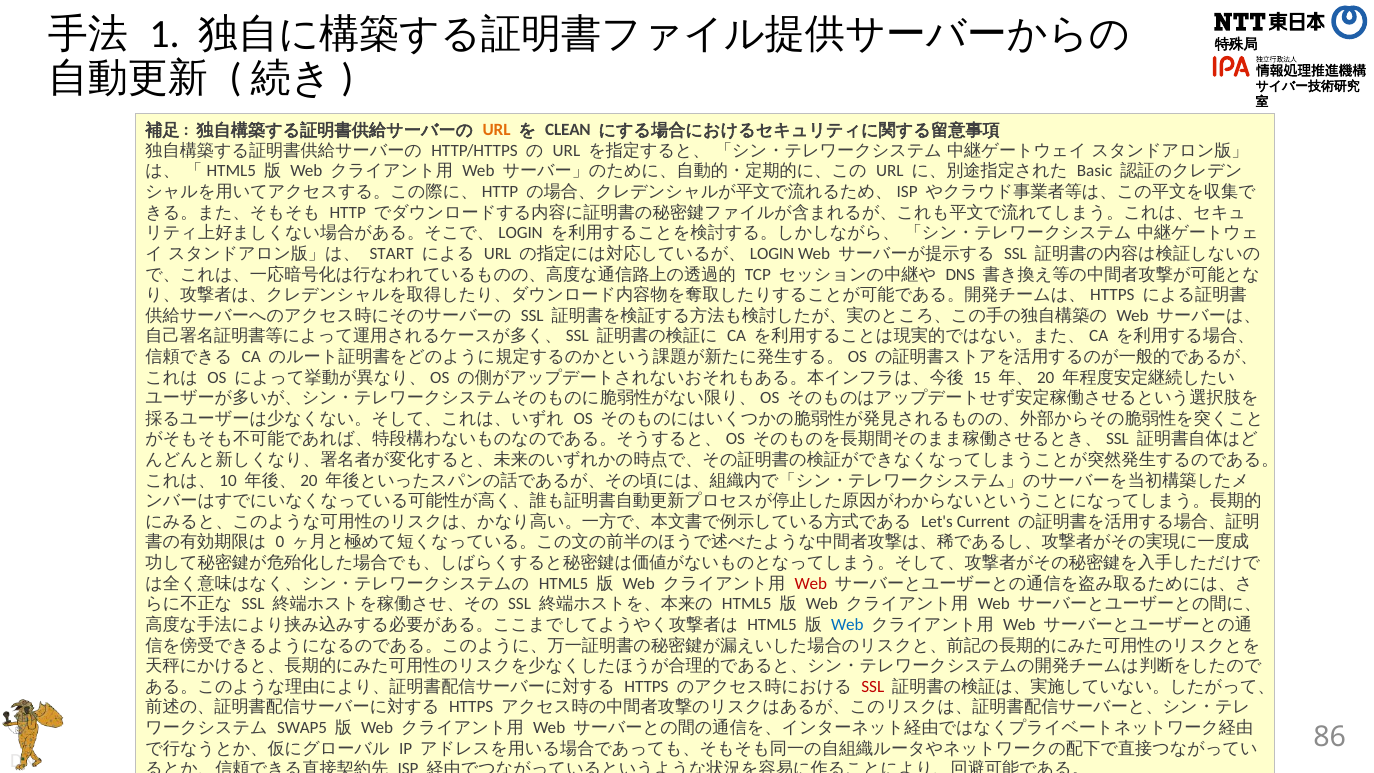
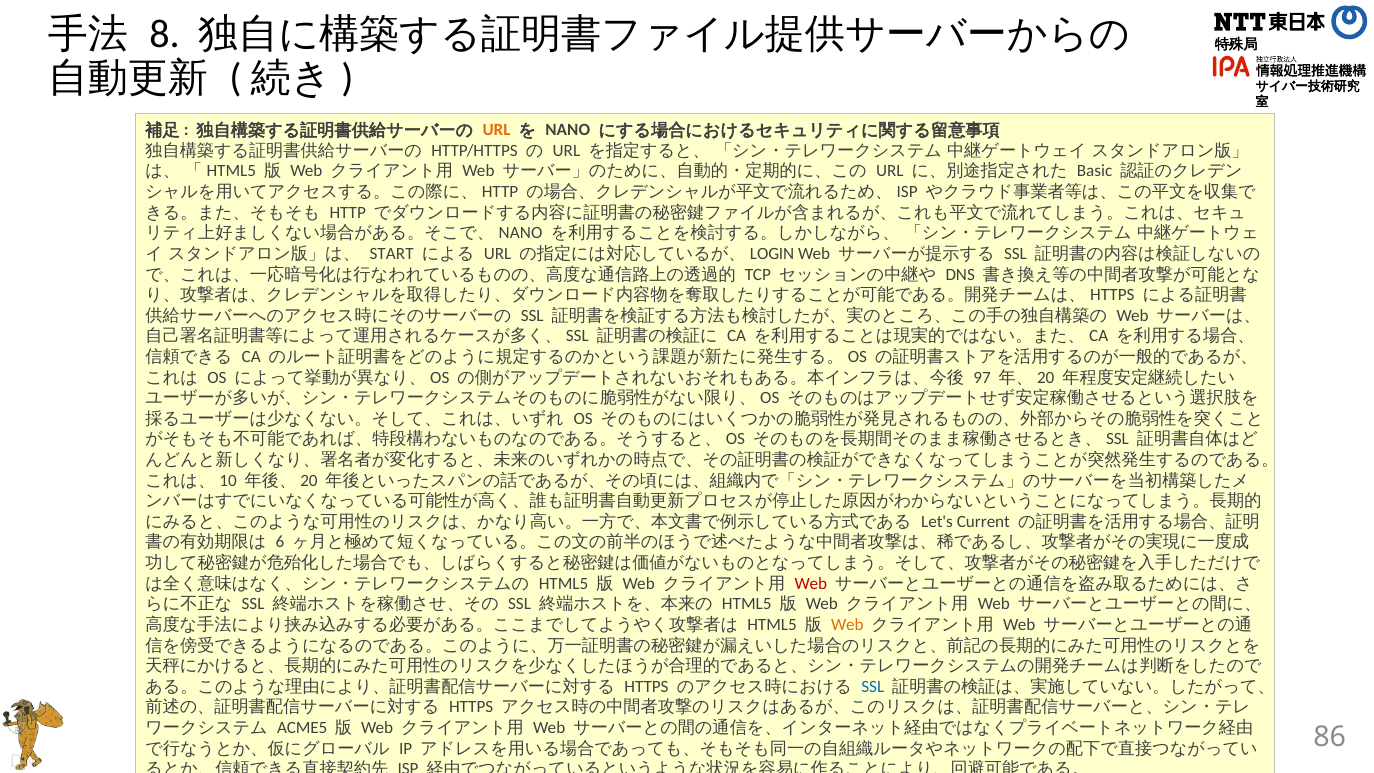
1: 1 -> 8 (164, 35)
CLEAN: CLEAN -> NANO (568, 130)
LOGIN: LOGIN -> NANO (521, 233)
15: 15 -> 97 (982, 377)
0: 0 -> 6 (280, 542)
Web colour: blue -> orange (847, 625)
SSL colour: red -> blue (873, 687)
SWAP5: SWAP5 -> ACME5 (302, 728)
